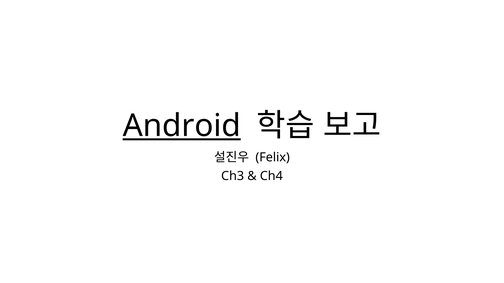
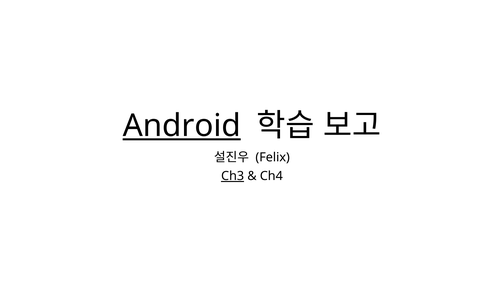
Ch3 underline: none -> present (233, 176)
